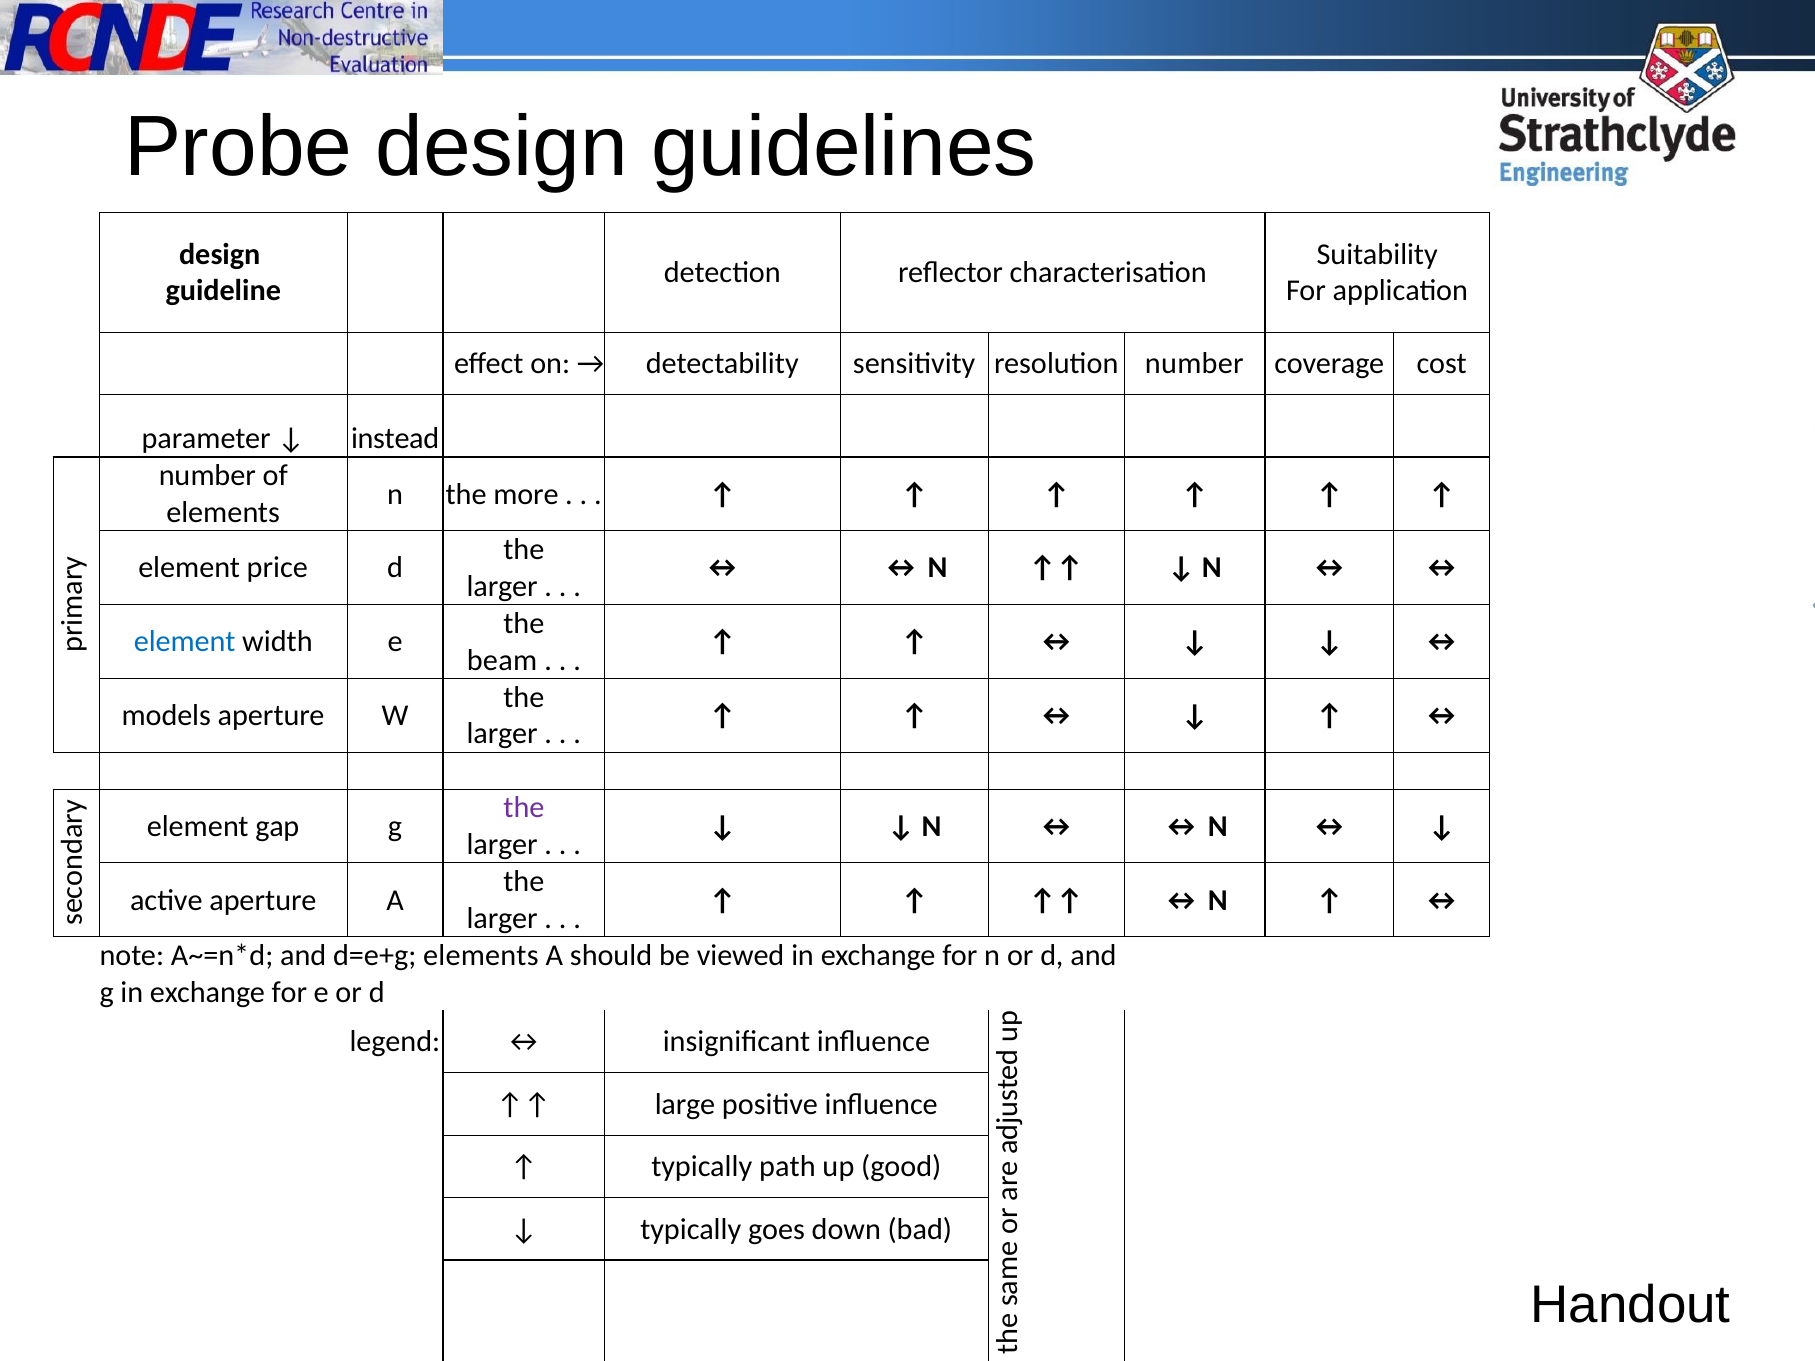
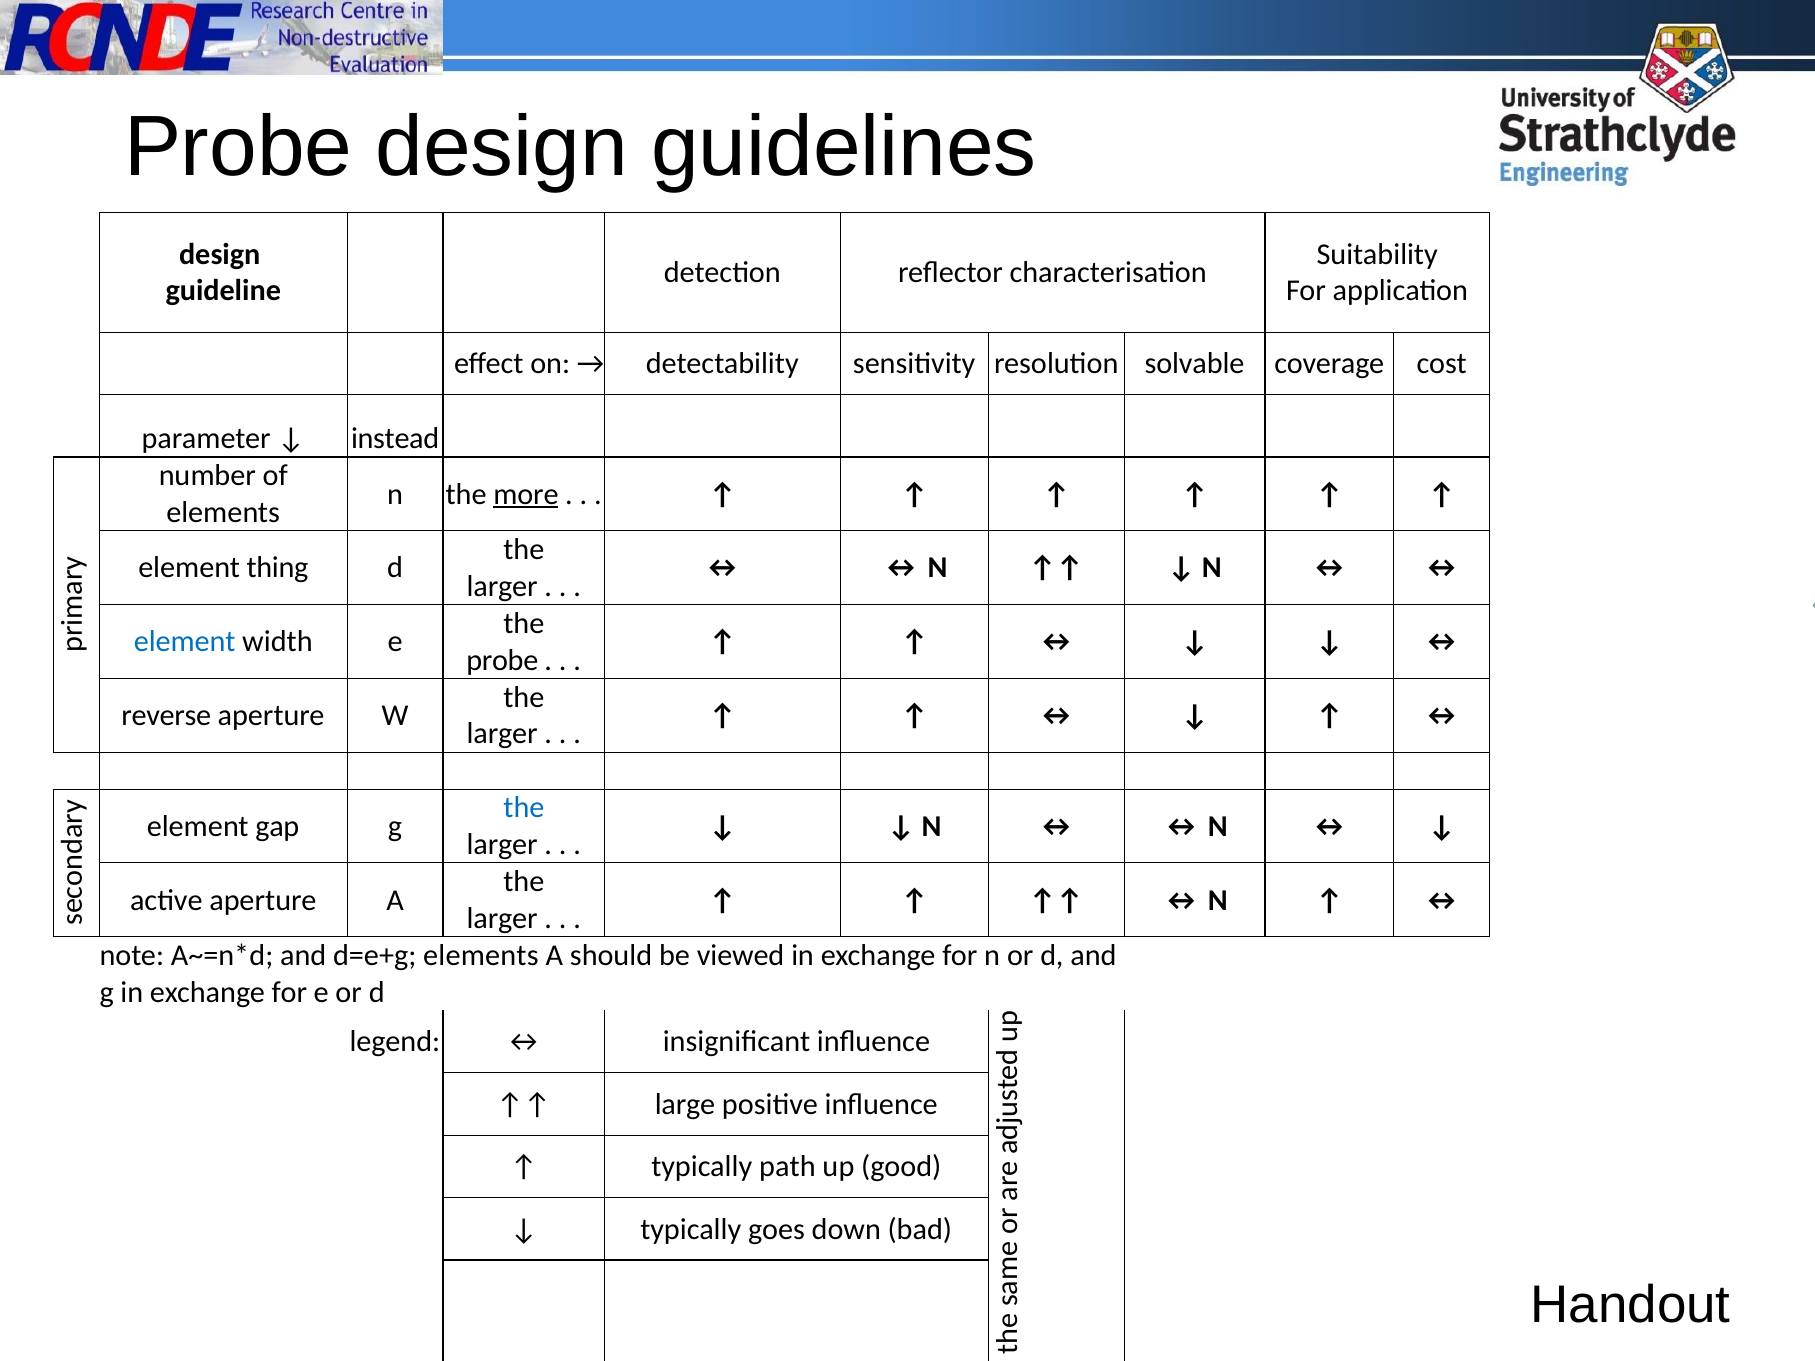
resolution number: number -> solvable (1195, 364)
more underline: none -> present (526, 494)
price: price -> thing (277, 568)
beam: beam -> probe (502, 660)
models: models -> reverse (166, 716)
the colour: purple -> blue (524, 808)
